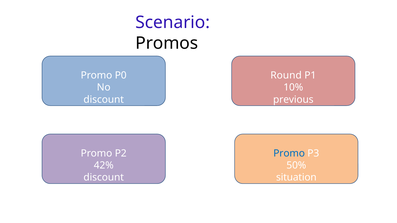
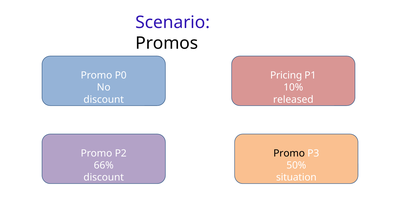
Round: Round -> Pricing (286, 76)
previous: previous -> released (293, 100)
Promo colour: blue -> black (289, 154)
42%: 42% -> 66% (104, 166)
